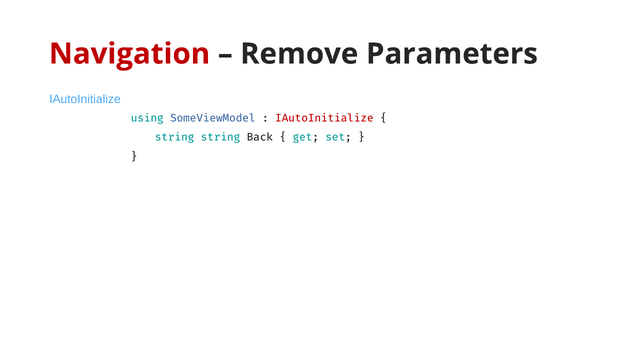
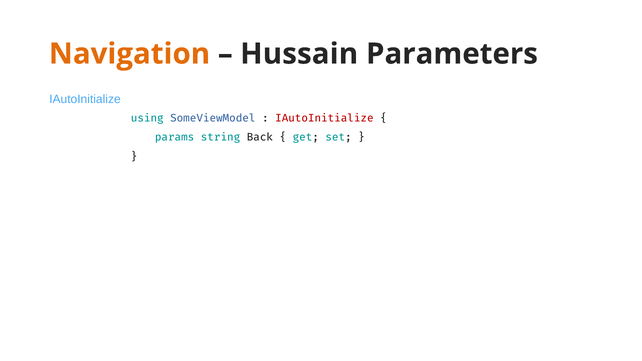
Navigation colour: red -> orange (130, 54)
Remove: Remove -> Hussain (299, 54)
string: string -> params (175, 137)
